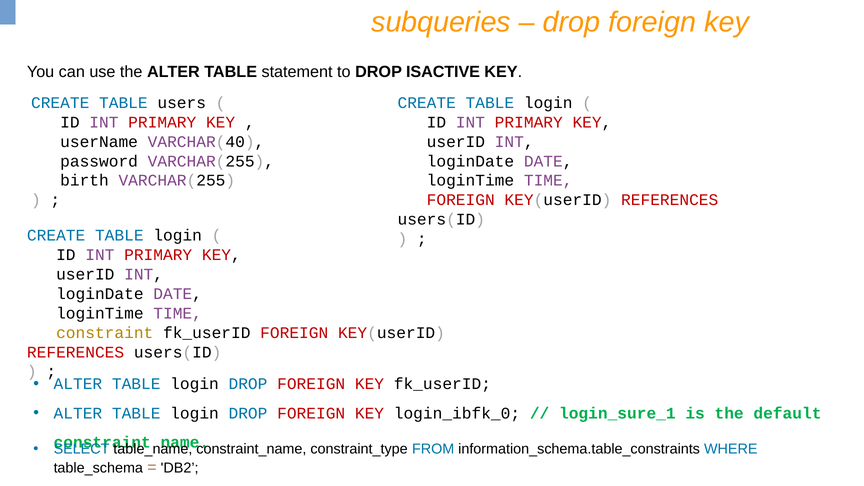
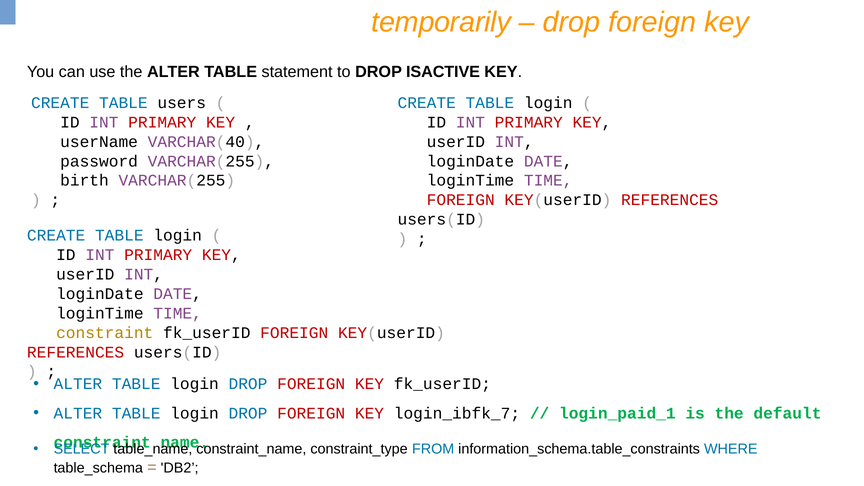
subqueries: subqueries -> temporarily (441, 22)
login_ibfk_0: login_ibfk_0 -> login_ibfk_7 (457, 413)
login_sure_1: login_sure_1 -> login_paid_1 (617, 413)
